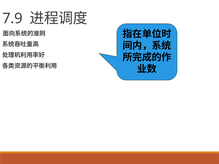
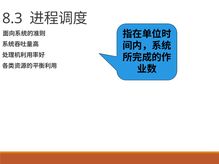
7.9: 7.9 -> 8.3 (12, 18)
